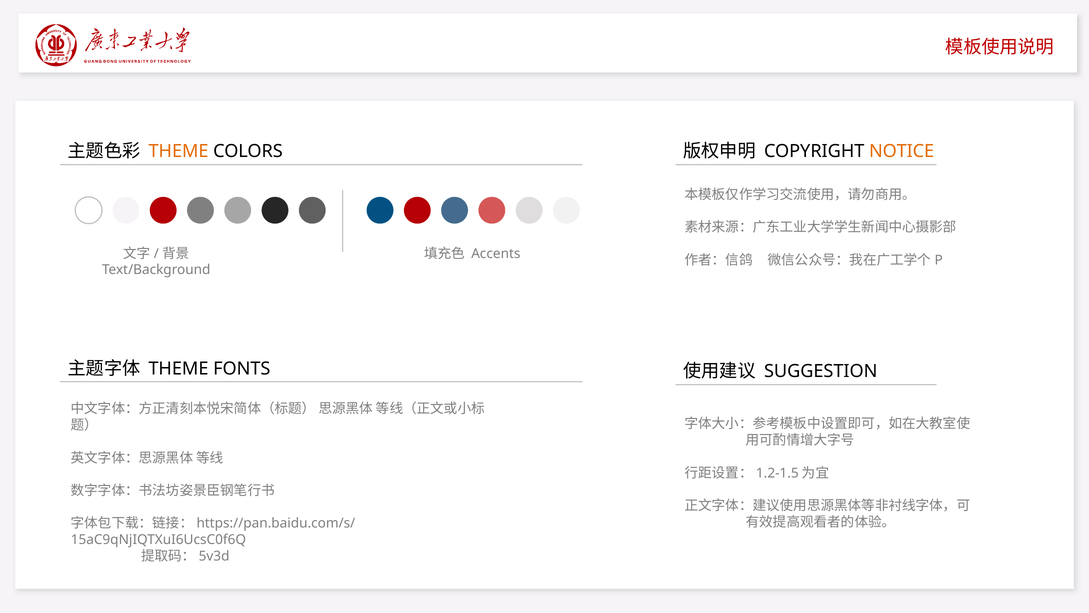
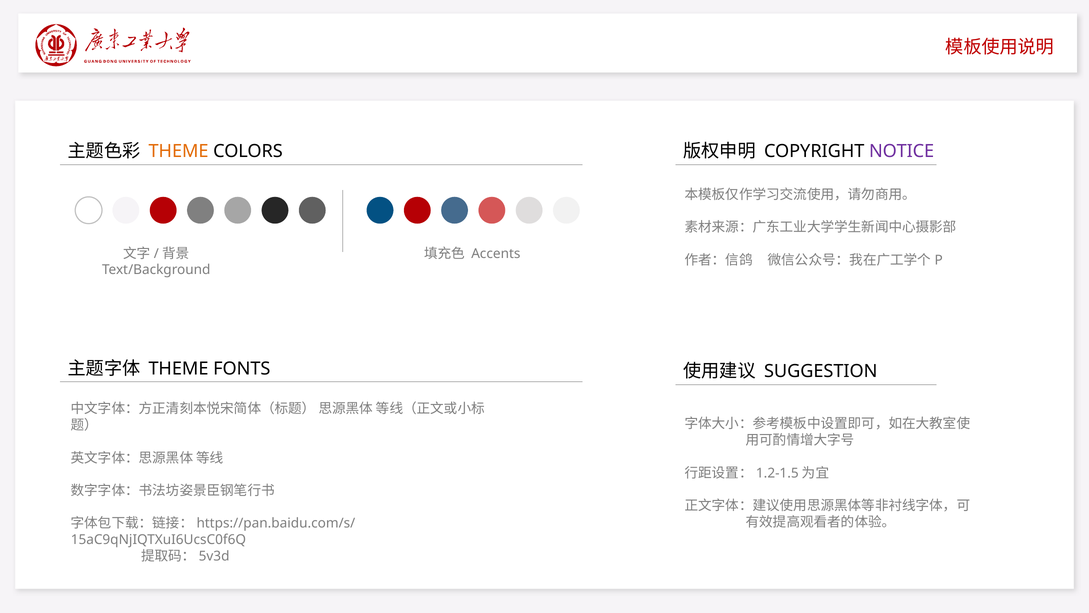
NOTICE colour: orange -> purple (902, 151)
